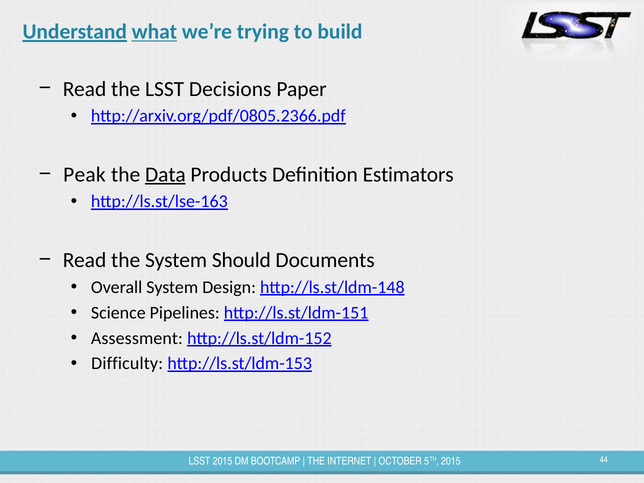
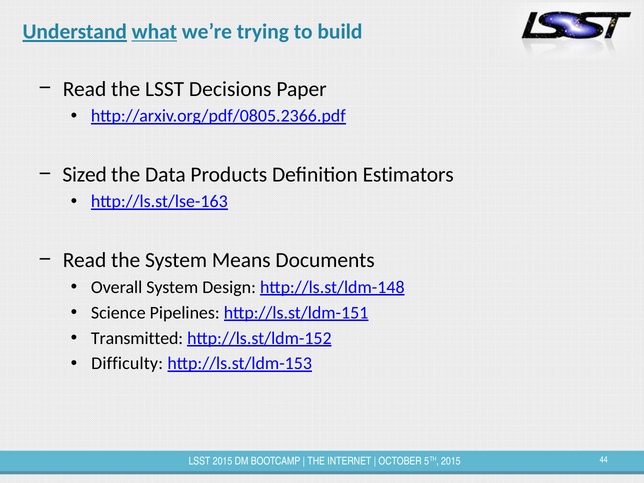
Peak: Peak -> Sized (85, 175)
Data underline: present -> none (165, 175)
Should: Should -> Means (241, 260)
Assessment: Assessment -> Transmitted (137, 338)
